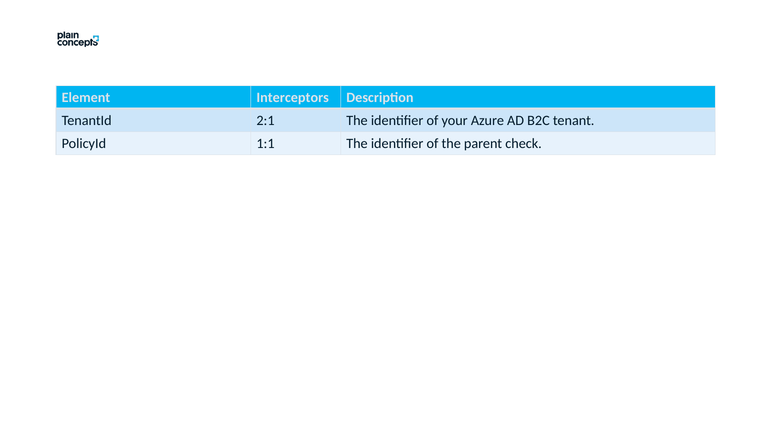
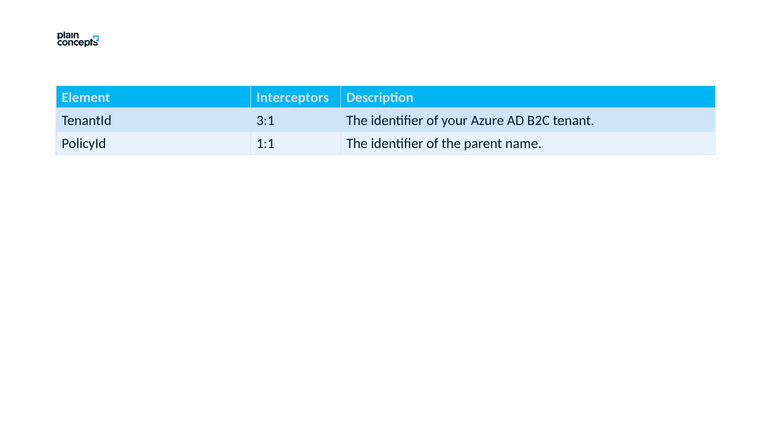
2:1: 2:1 -> 3:1 (265, 120)
check: check -> name (524, 143)
